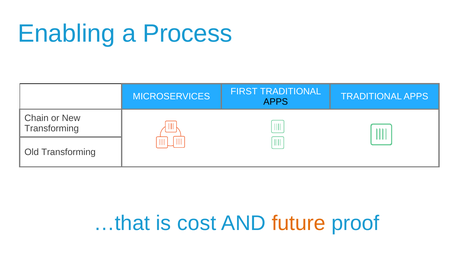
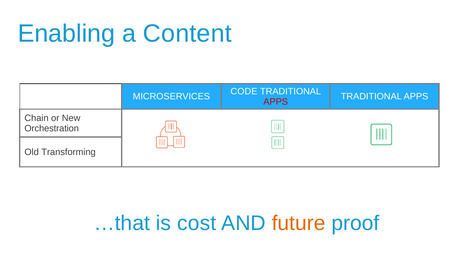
Process: Process -> Content (187, 34)
FIRST: FIRST -> CODE (244, 91)
APPS colour: black -> red (276, 102)
Transforming: Transforming -> Orchestration (52, 128)
